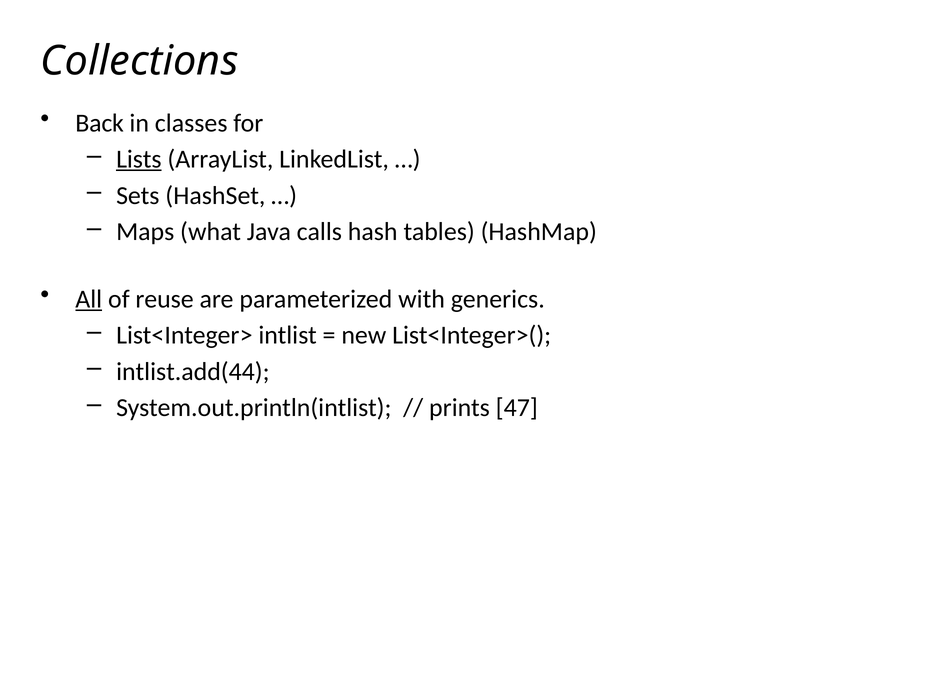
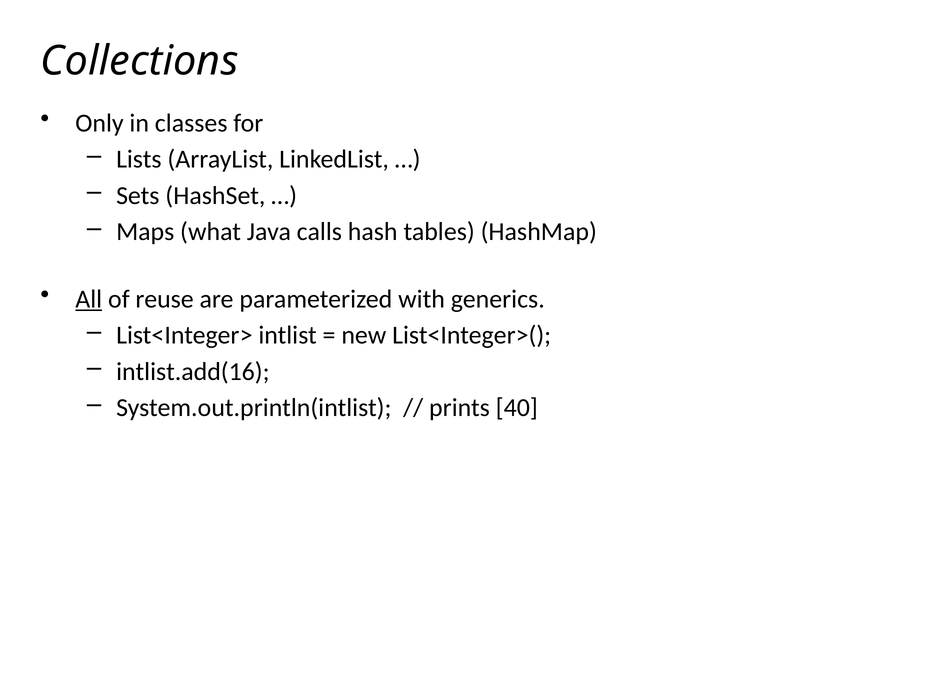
Back: Back -> Only (100, 123)
Lists underline: present -> none (139, 159)
intlist.add(44: intlist.add(44 -> intlist.add(16 (193, 372)
47: 47 -> 40 (517, 408)
